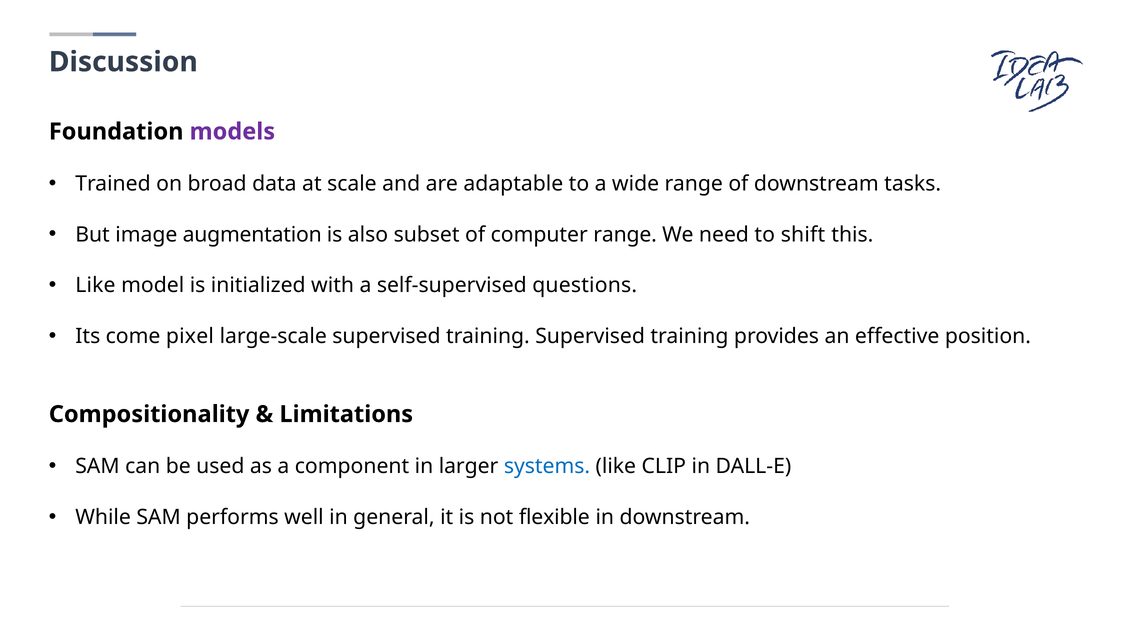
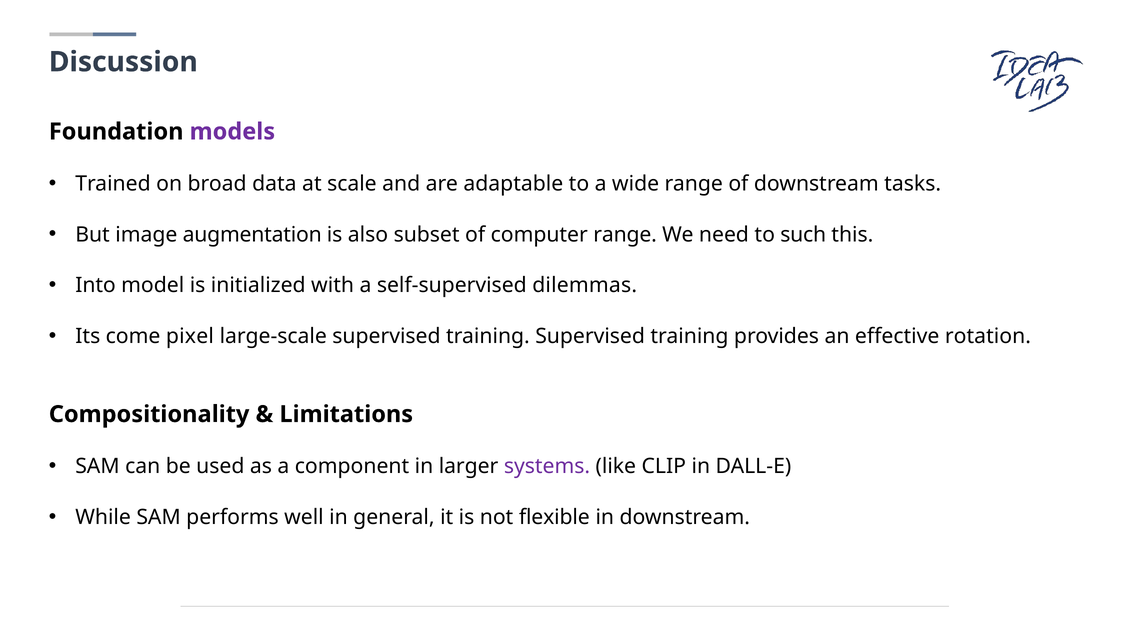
shift: shift -> such (803, 234)
Like: Like -> Into (96, 285)
questions: questions -> dilemmas (585, 285)
position: position -> rotation (988, 336)
systems colour: blue -> purple (547, 466)
